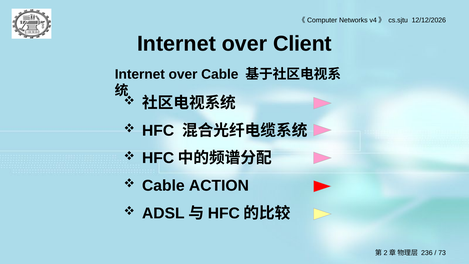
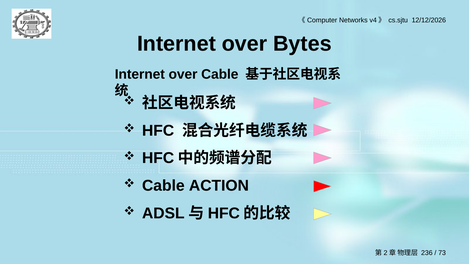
Client: Client -> Bytes (302, 44)
